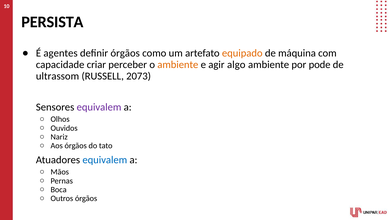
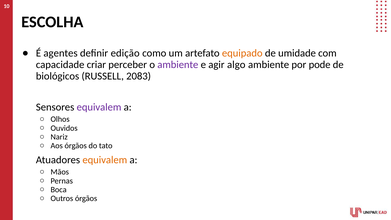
PERSISTA: PERSISTA -> ESCOLHA (52, 22)
definir órgãos: órgãos -> edição (125, 53)
máquina: máquina -> umidade (297, 53)
ambiente colour: orange -> purple (178, 65)
ultrassom: ultrassom -> biológicos (58, 76)
2073: 2073 -> 2083 (139, 76)
equivalem colour: blue -> orange (105, 160)
